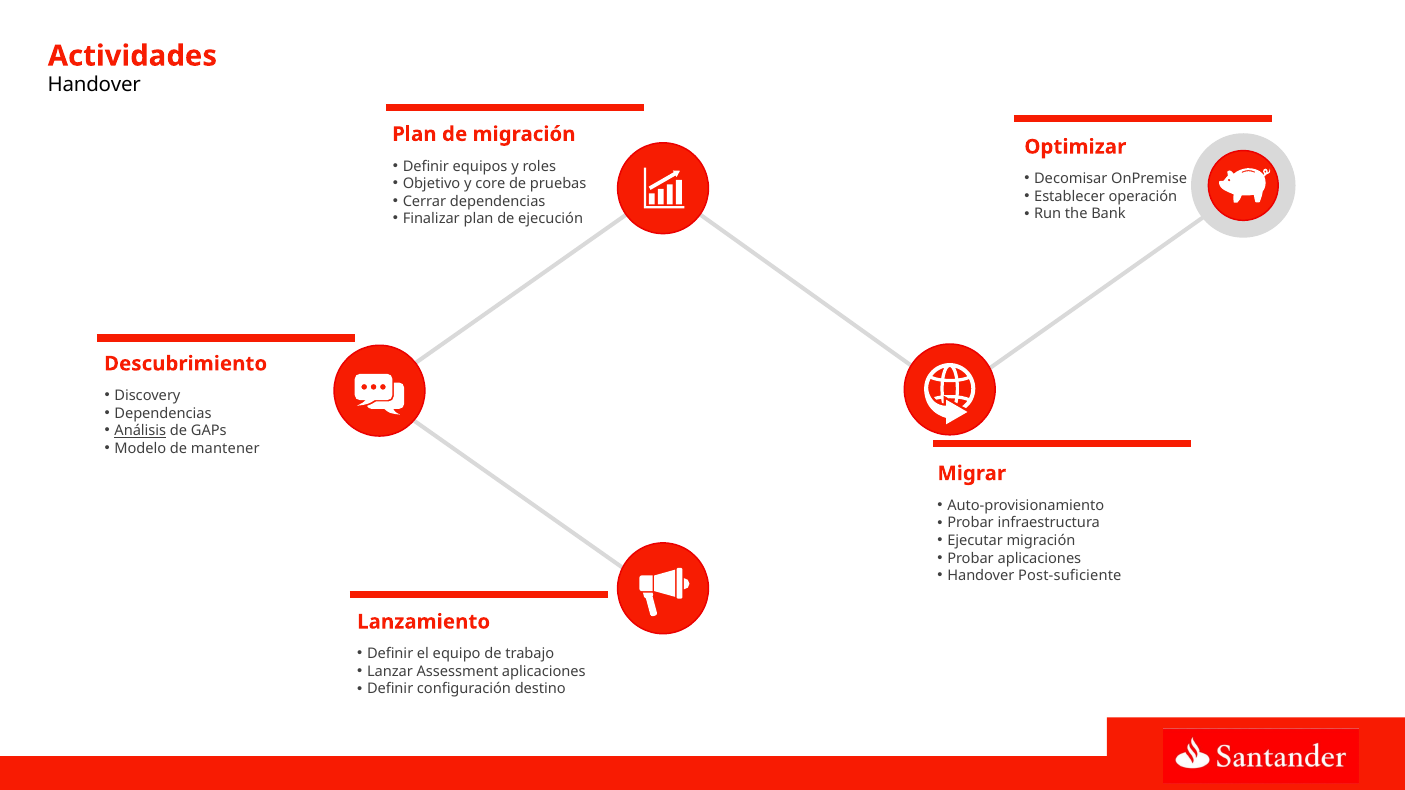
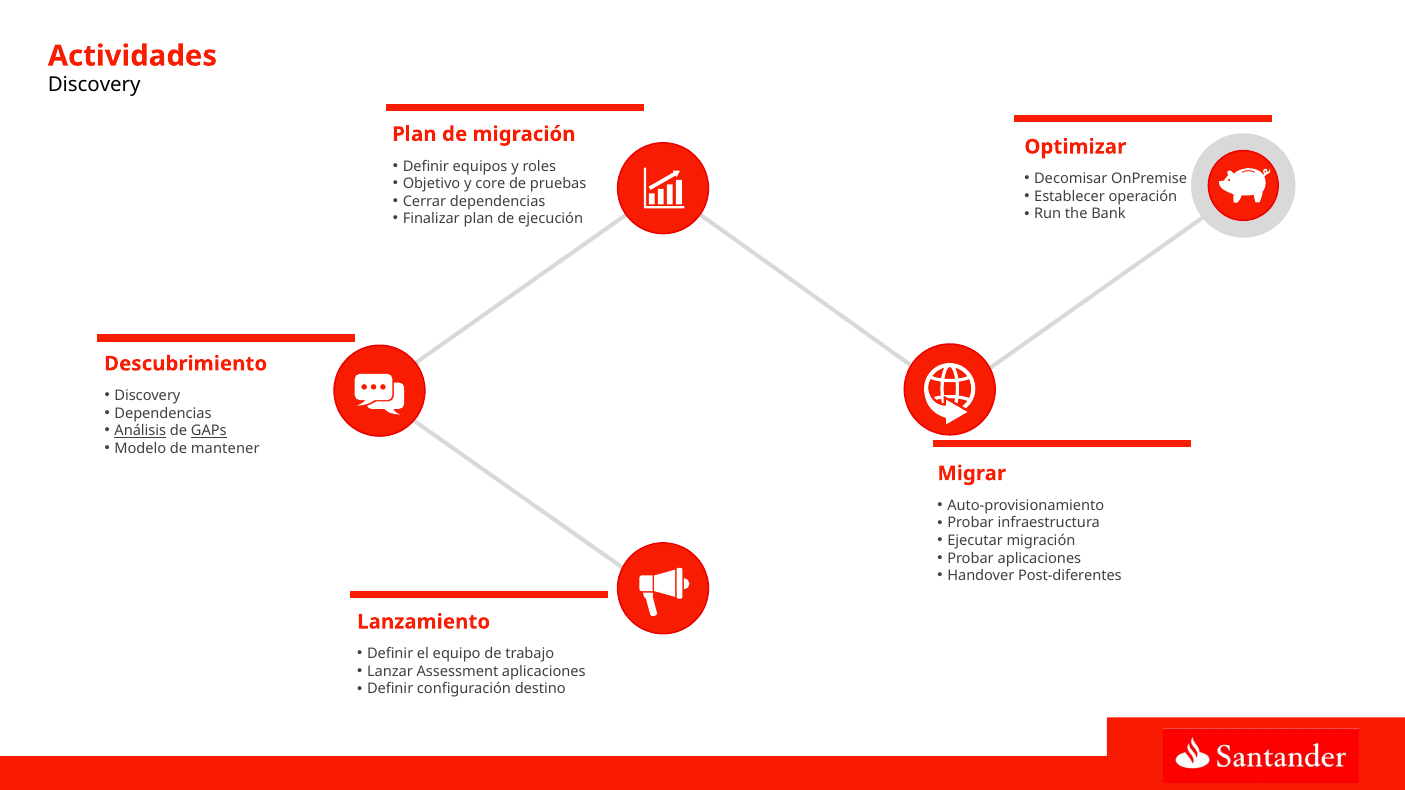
Handover: Handover -> Discovery (94, 85)
GAPs underline: none -> present (209, 431)
Post-suficiente: Post-suficiente -> Post-diferentes (1070, 576)
